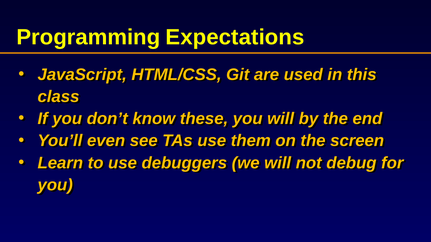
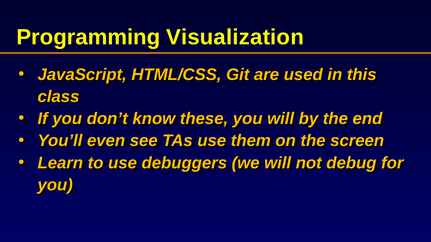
Expectations: Expectations -> Visualization (235, 37)
